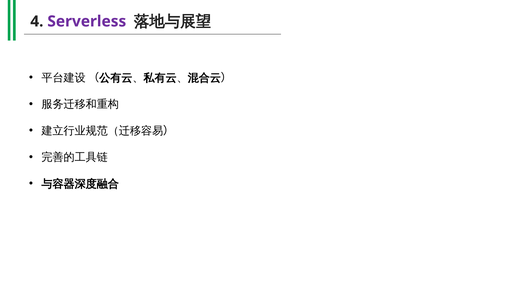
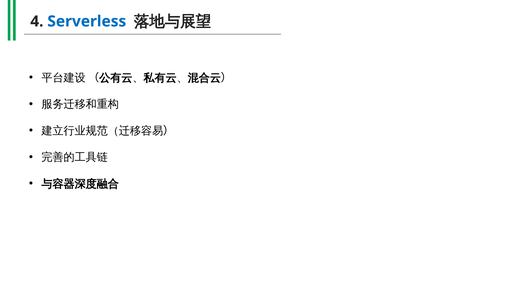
Serverless colour: purple -> blue (87, 21)
